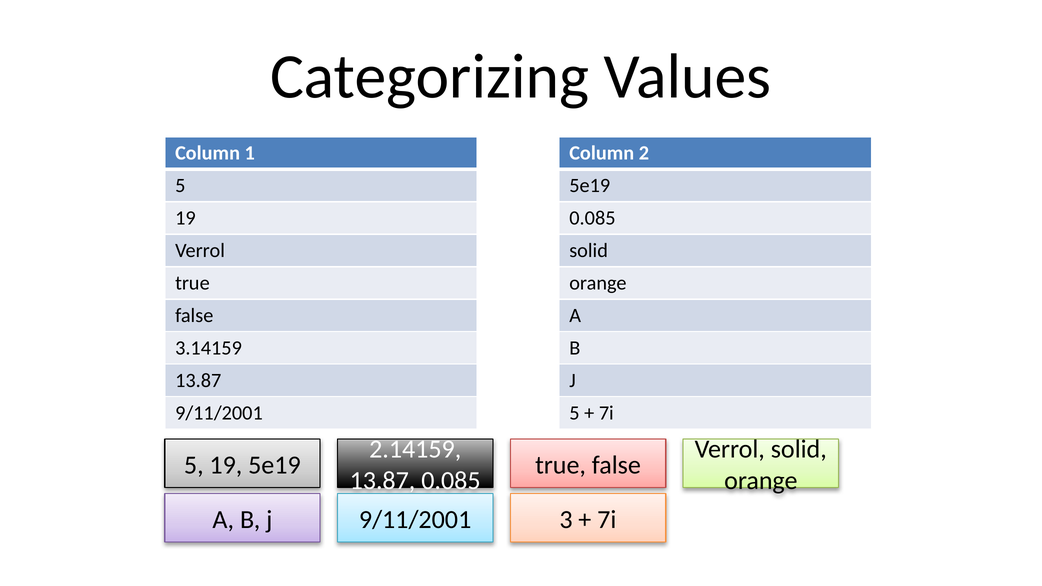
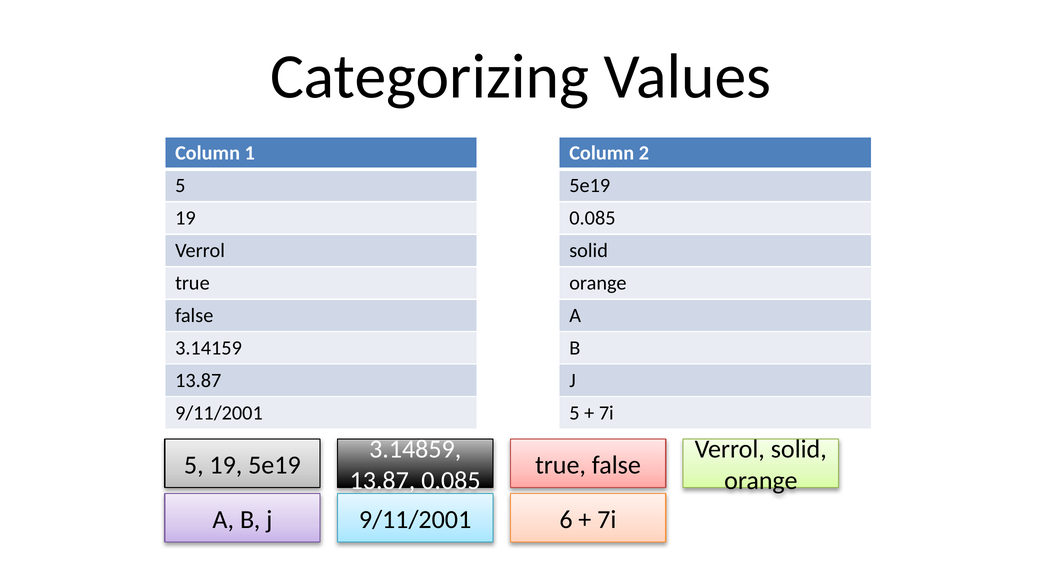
2.14159: 2.14159 -> 3.14859 (415, 450)
3: 3 -> 6 (566, 520)
